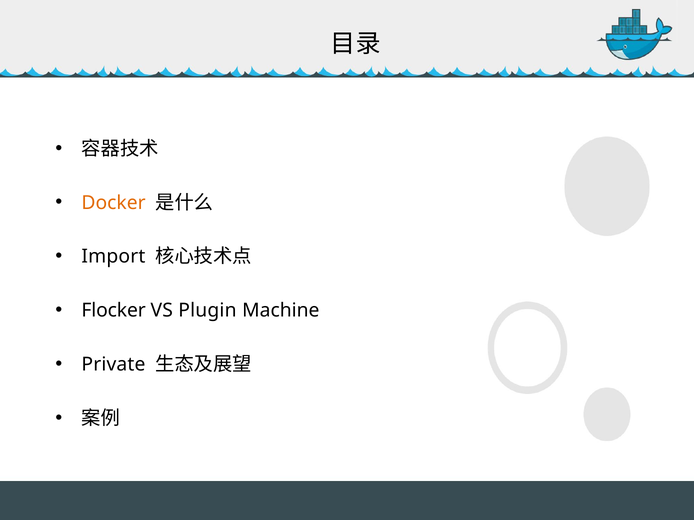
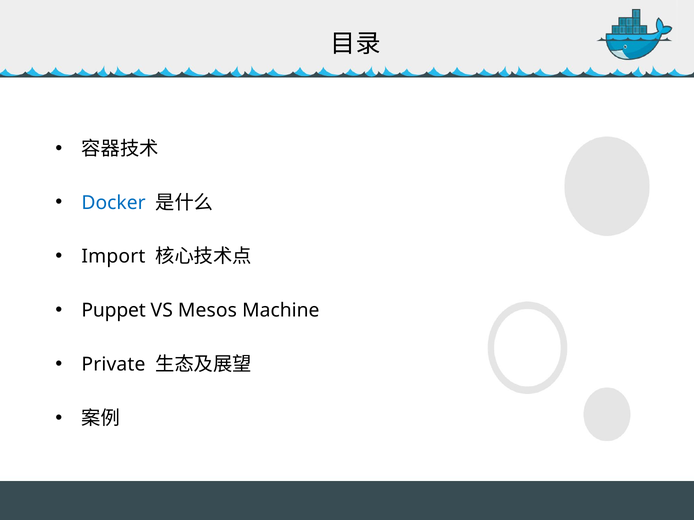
Docker colour: orange -> blue (114, 203)
Flocker: Flocker -> Puppet (114, 311)
Plugin: Plugin -> Mesos (207, 311)
